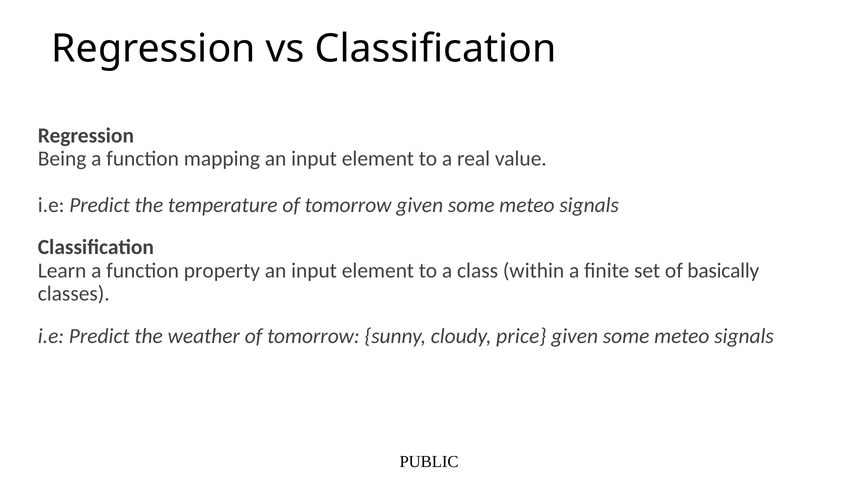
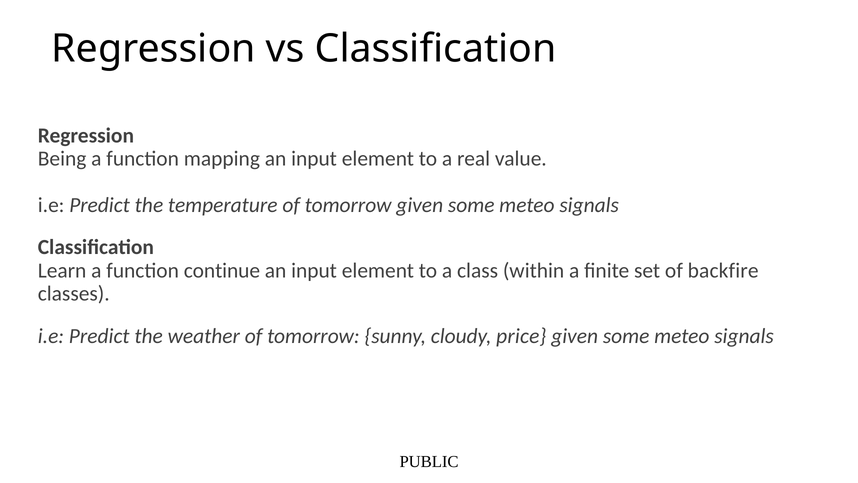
property: property -> continue (222, 270)
basically: basically -> backfire (723, 270)
